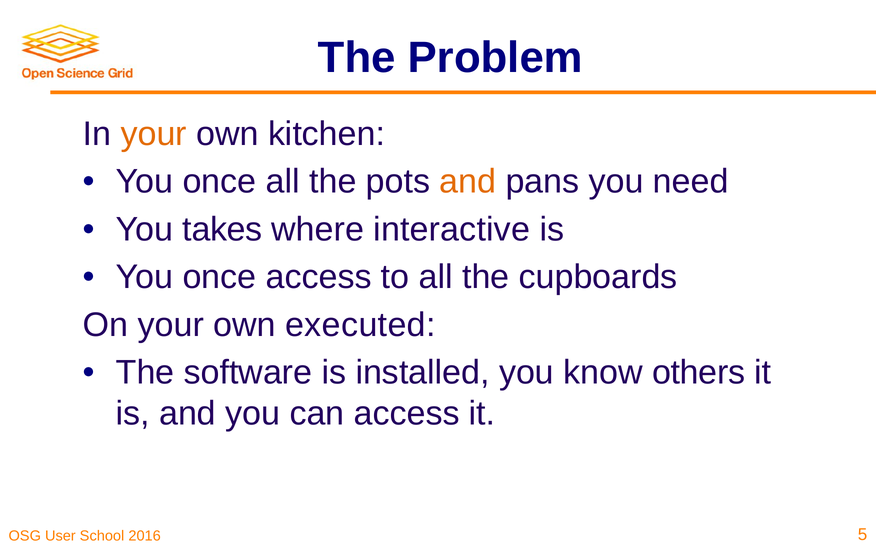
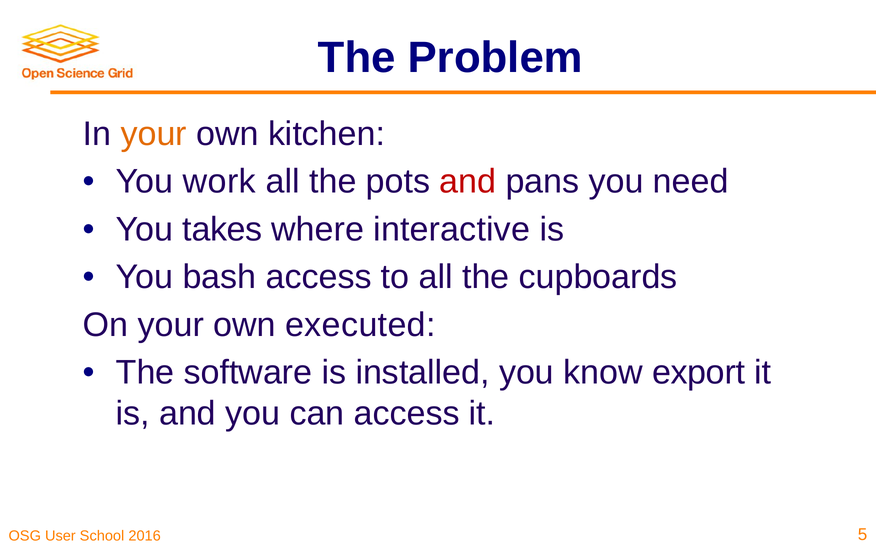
once: once -> work (219, 181)
and colour: orange -> red (468, 181)
once: once -> bash (219, 277)
others: others -> export (699, 372)
